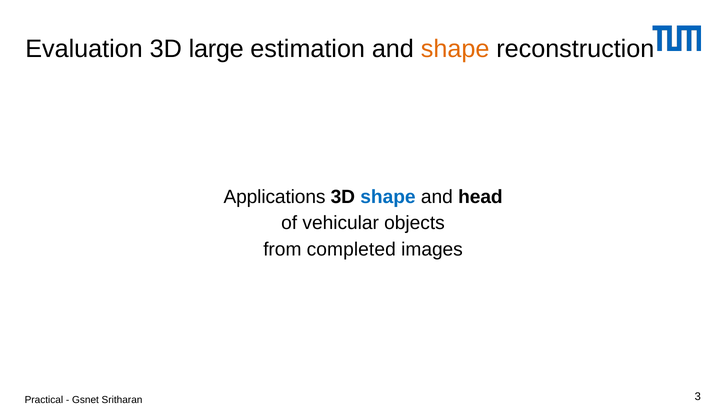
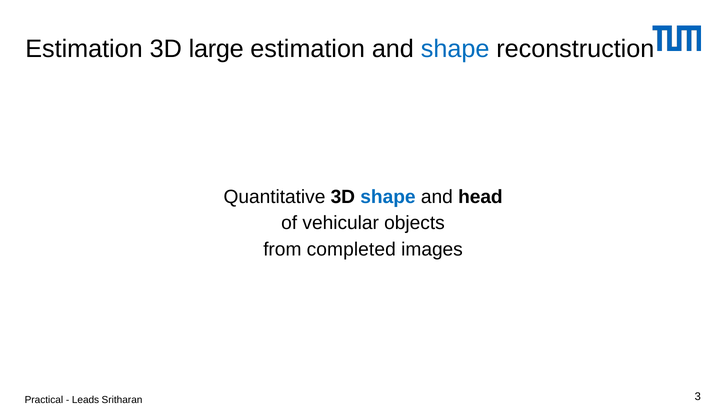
Evaluation: Evaluation -> Estimation (84, 49)
shape colour: orange -> blue (455, 49)
Applications: Applications -> Quantitative (274, 197)
Gsnet: Gsnet -> Leads (86, 400)
